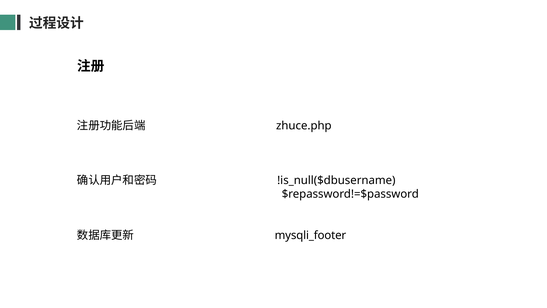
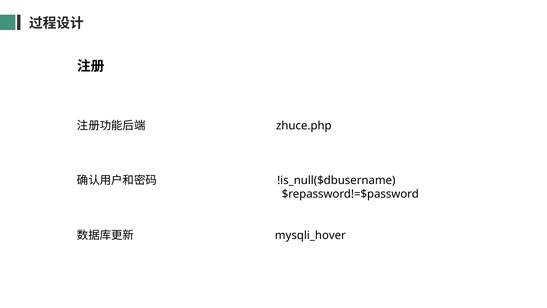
mysqli_footer: mysqli_footer -> mysqli_hover (310, 235)
